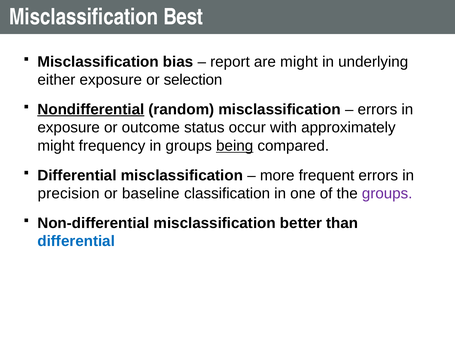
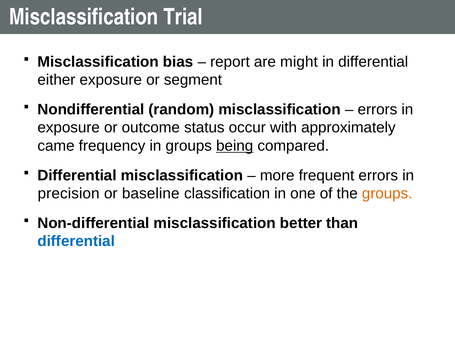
Best: Best -> Trial (183, 17)
in underlying: underlying -> differential (373, 62)
selection: selection -> segment (193, 80)
Nondifferential underline: present -> none (91, 110)
might: might -> came (56, 146)
groups colour: purple -> orange (387, 194)
